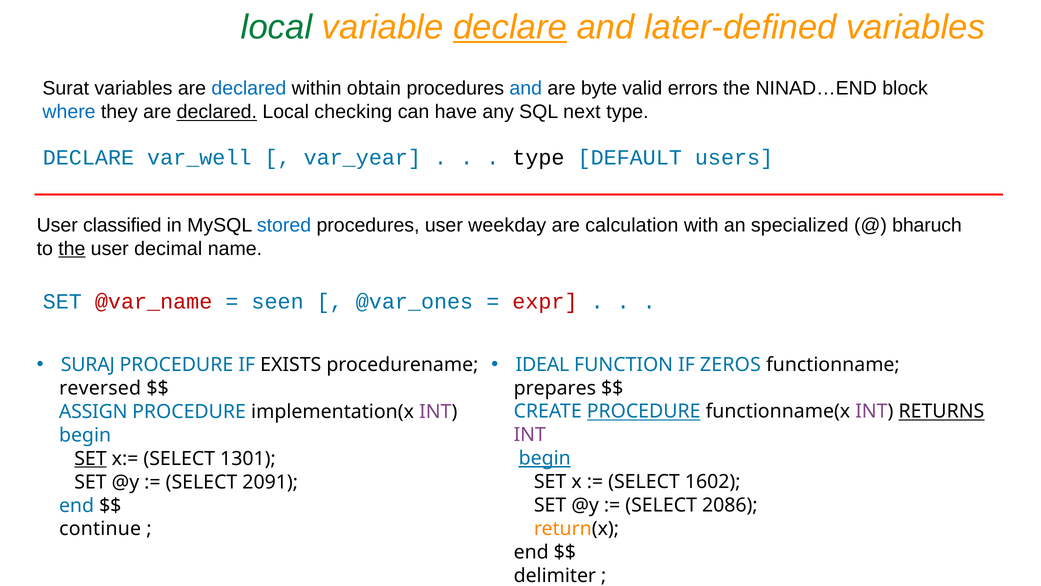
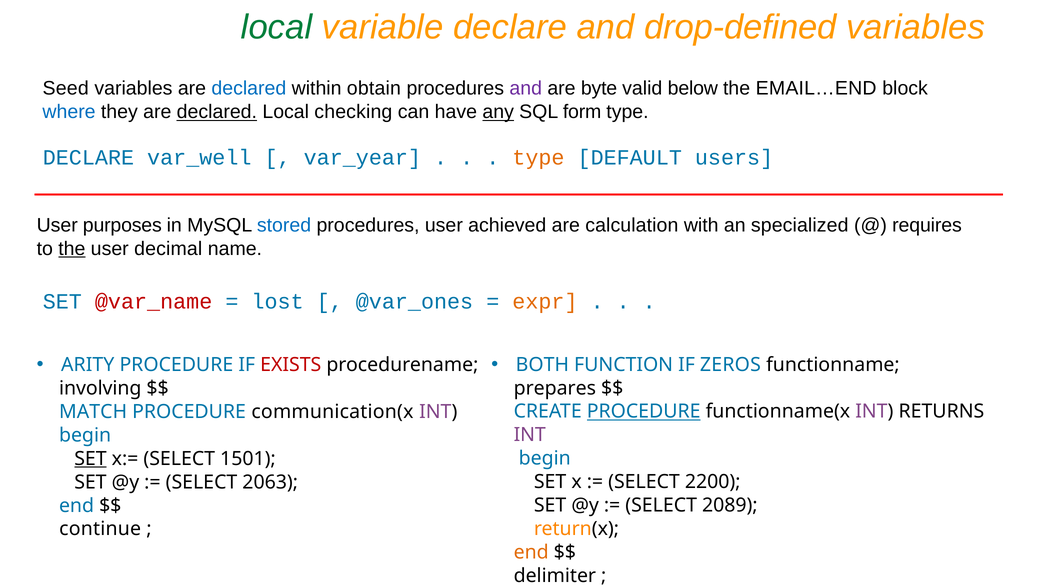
declare underline: present -> none (510, 27)
later-defined: later-defined -> drop-defined (740, 27)
Surat: Surat -> Seed (66, 88)
and colour: blue -> purple (526, 88)
errors: errors -> below (693, 88)
NINAD…END: NINAD…END -> EMAIL…END (816, 88)
any underline: none -> present (498, 112)
next: next -> form (582, 112)
type colour: black -> orange (538, 157)
classified: classified -> purposes (122, 225)
weekday: weekday -> achieved (507, 225)
bharuch: bharuch -> requires (927, 225)
seen: seen -> lost (278, 302)
expr colour: red -> orange (545, 302)
IDEAL: IDEAL -> BOTH (542, 364)
SURAJ: SURAJ -> ARITY (88, 365)
EXISTS colour: black -> red (291, 365)
reversed: reversed -> involving (100, 388)
RETURNS underline: present -> none (941, 411)
ASSIGN: ASSIGN -> MATCH (93, 412)
implementation(x: implementation(x -> communication(x (332, 412)
begin underline: present -> none (545, 458)
1301: 1301 -> 1501 (248, 458)
1602: 1602 -> 2200 (713, 481)
2091: 2091 -> 2063 (270, 482)
2086: 2086 -> 2089 (730, 505)
end colour: black -> orange (531, 552)
